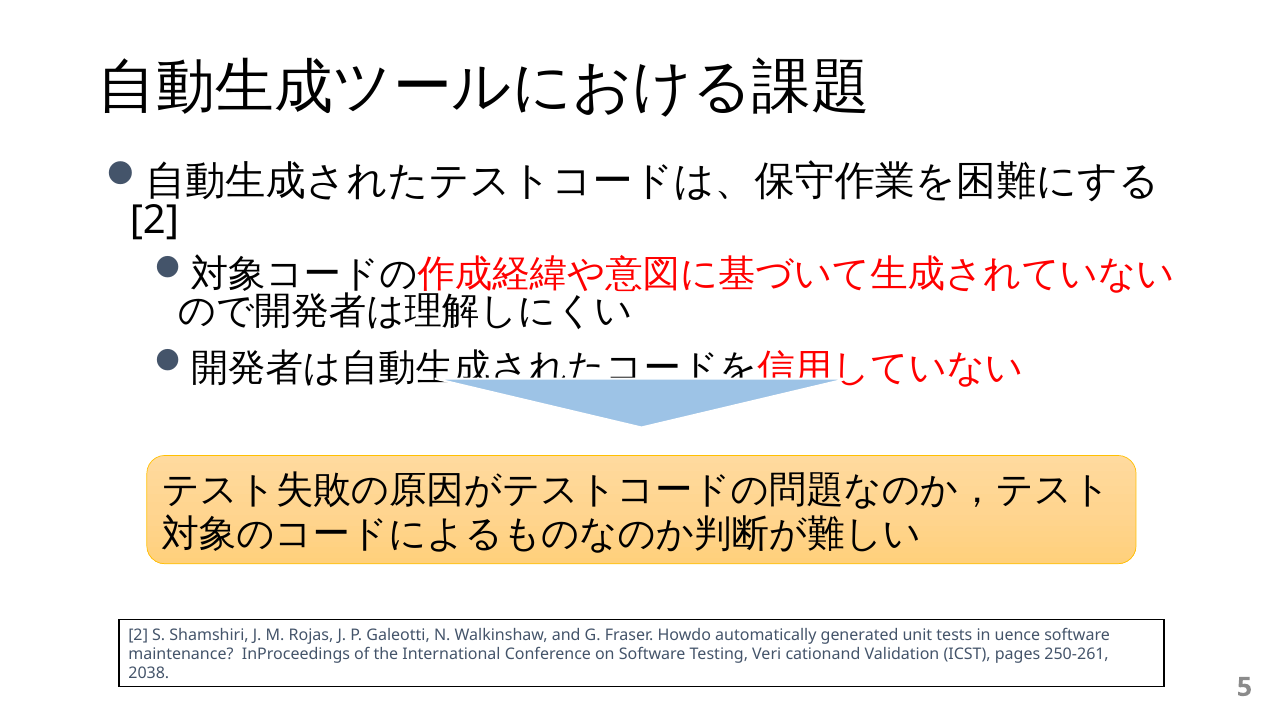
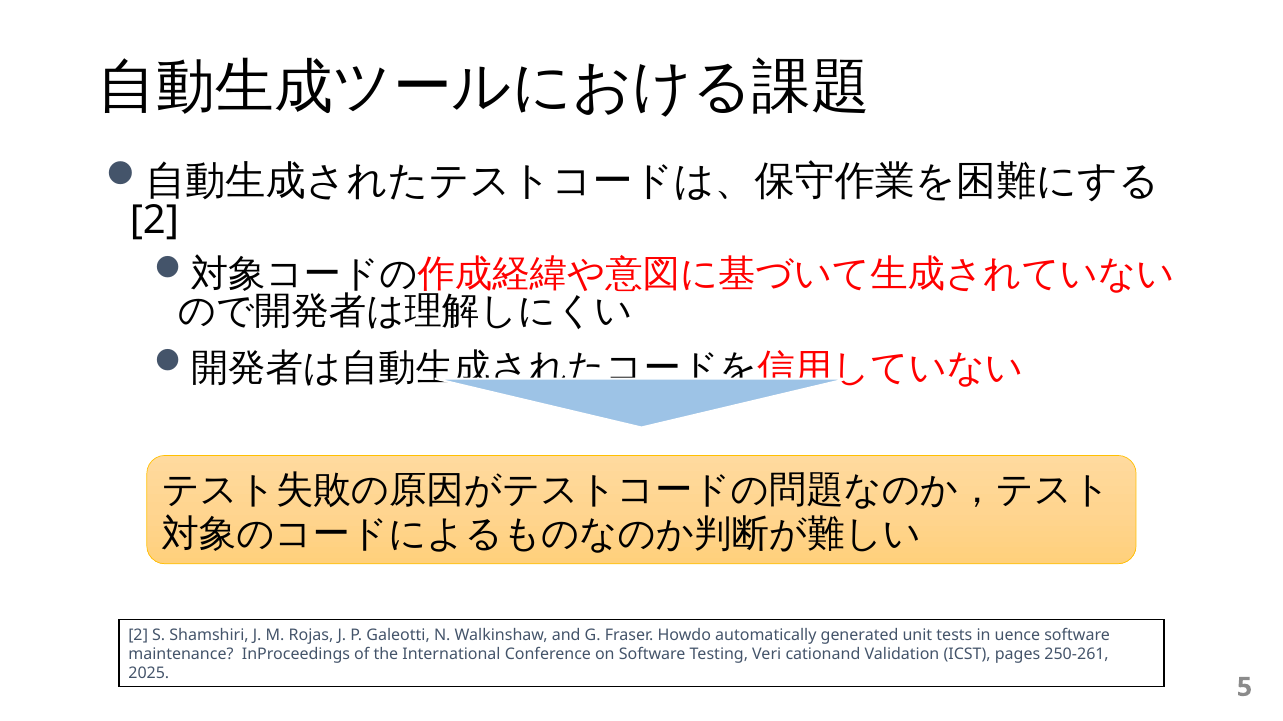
2038: 2038 -> 2025 (149, 674)
